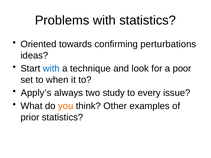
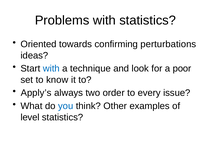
when: when -> know (57, 80)
study: study -> order (114, 93)
you colour: orange -> blue (66, 106)
prior: prior -> level (30, 117)
